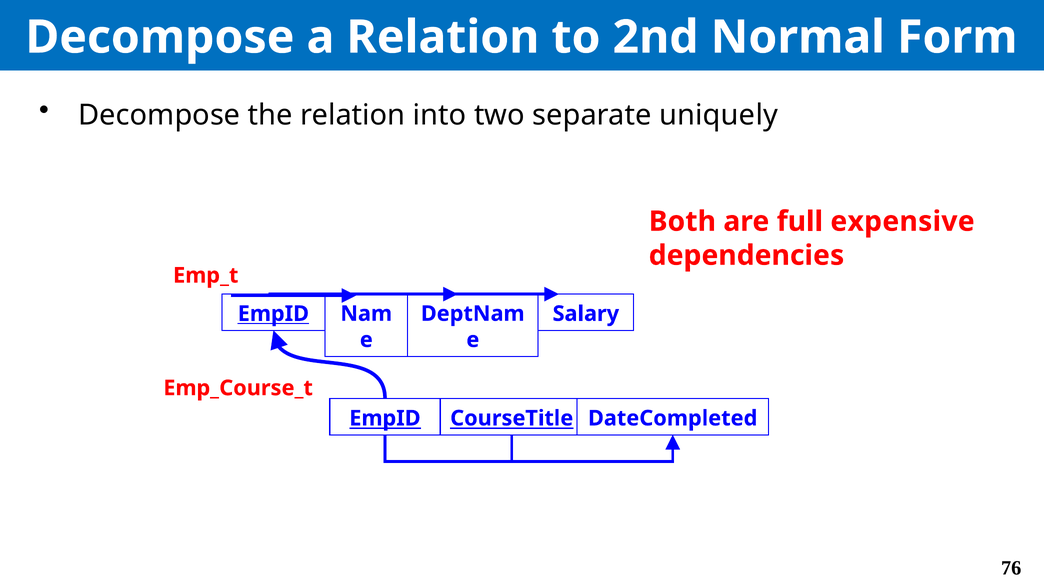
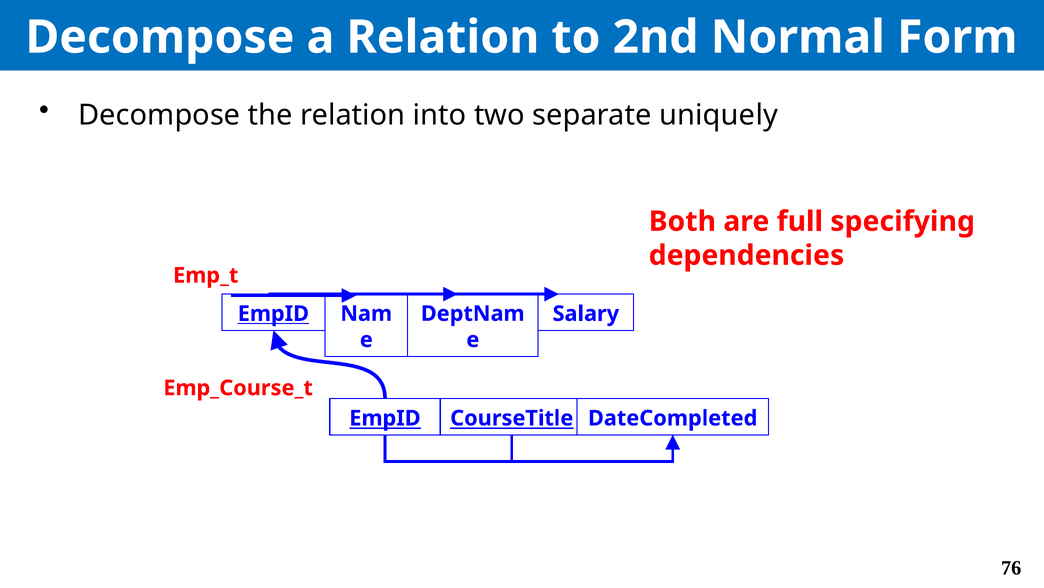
expensive: expensive -> specifying (903, 221)
